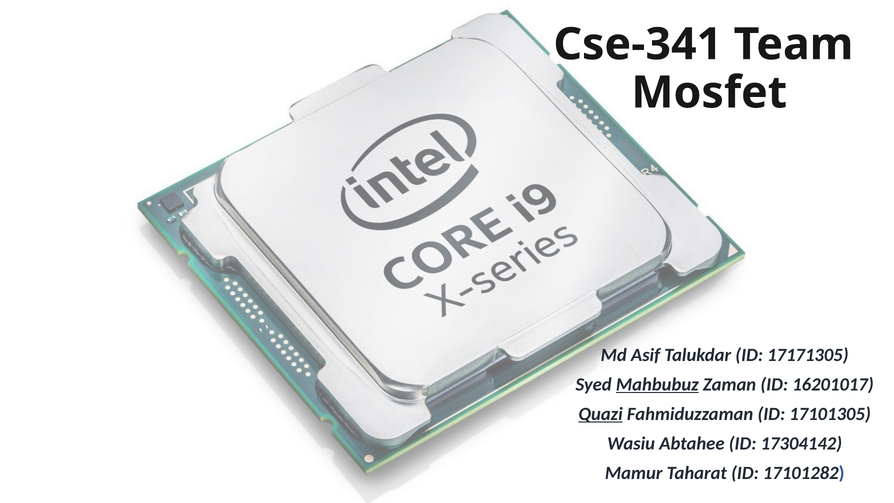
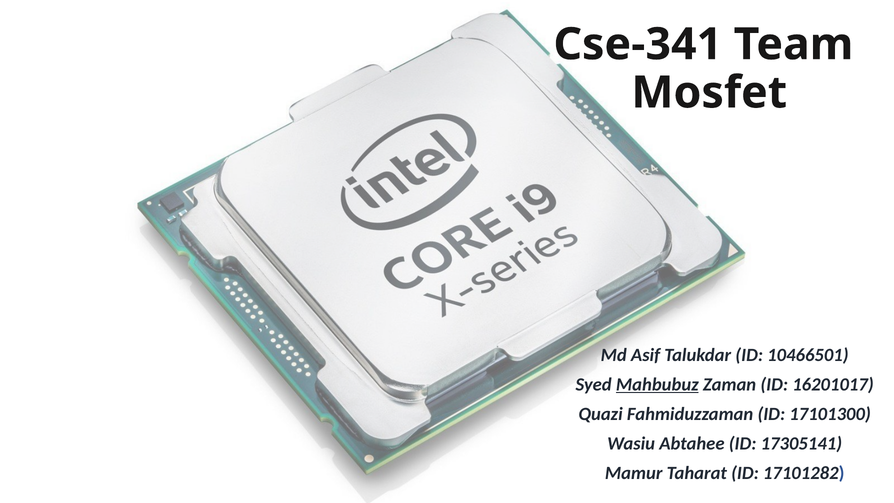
17171305: 17171305 -> 10466501 (808, 355)
Quazi underline: present -> none (601, 414)
17101305: 17101305 -> 17101300 (830, 414)
17304142: 17304142 -> 17305141 (801, 443)
